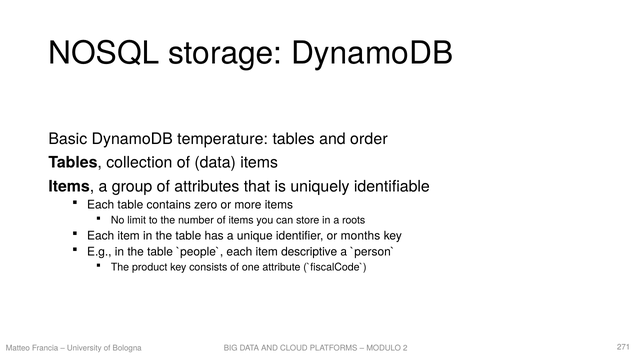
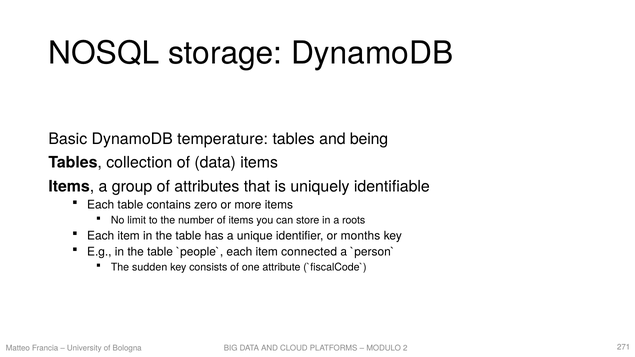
order: order -> being (369, 139)
descriptive: descriptive -> connected (309, 252)
product: product -> sudden (150, 267)
